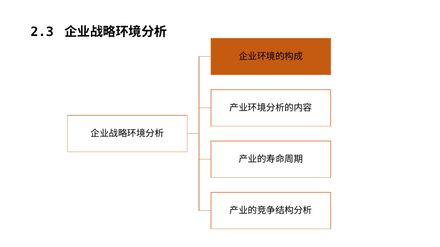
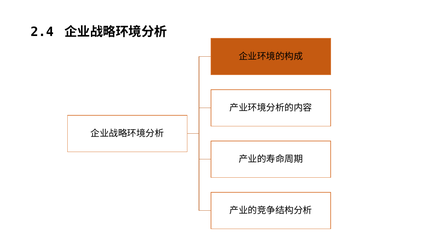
2.3: 2.3 -> 2.4 (42, 32)
